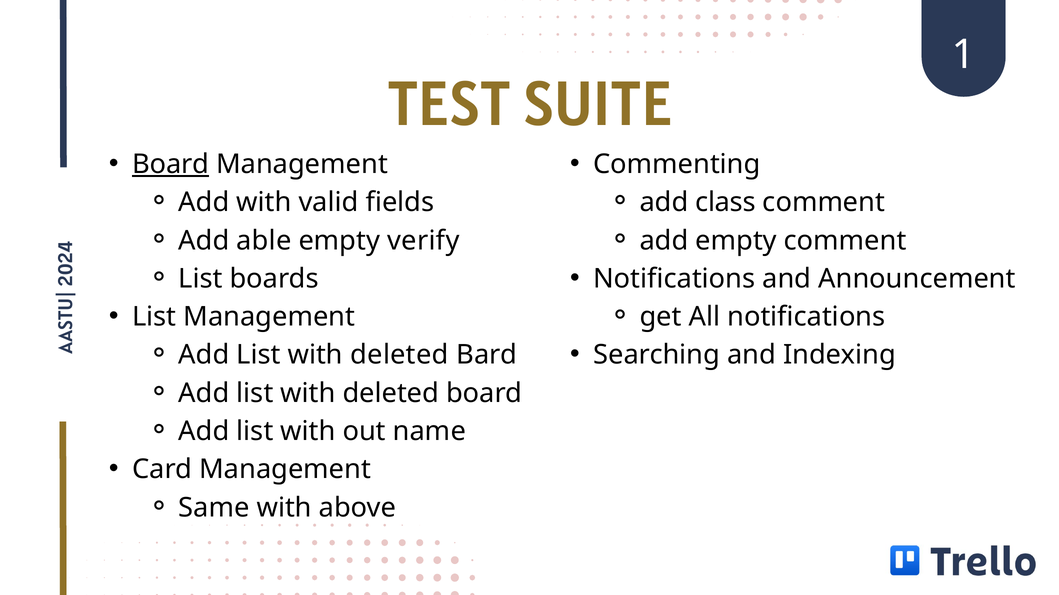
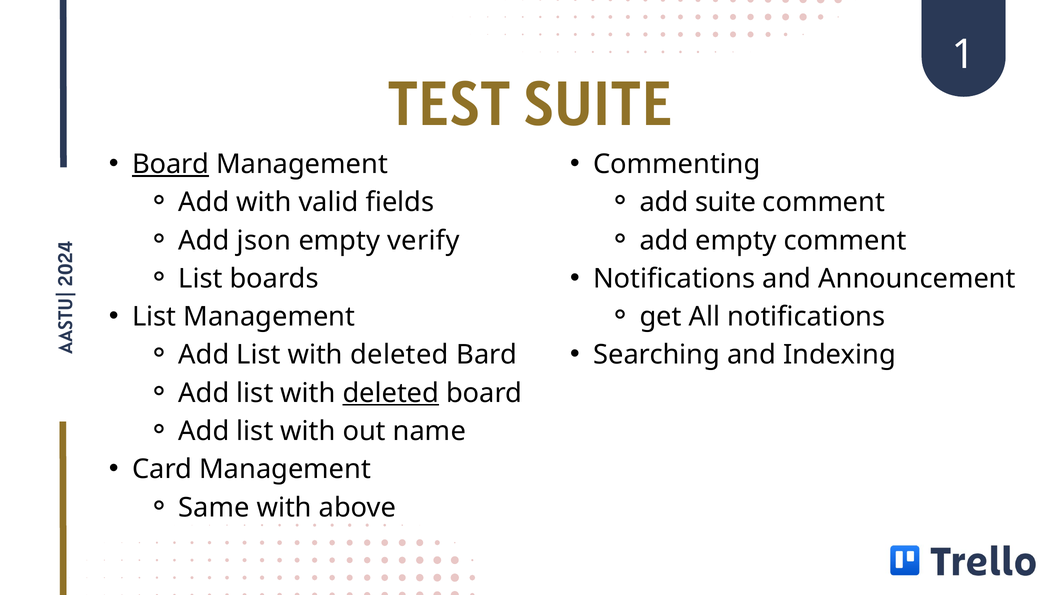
add class: class -> suite (726, 203)
able: able -> json (264, 241)
deleted underline: none -> present (391, 394)
